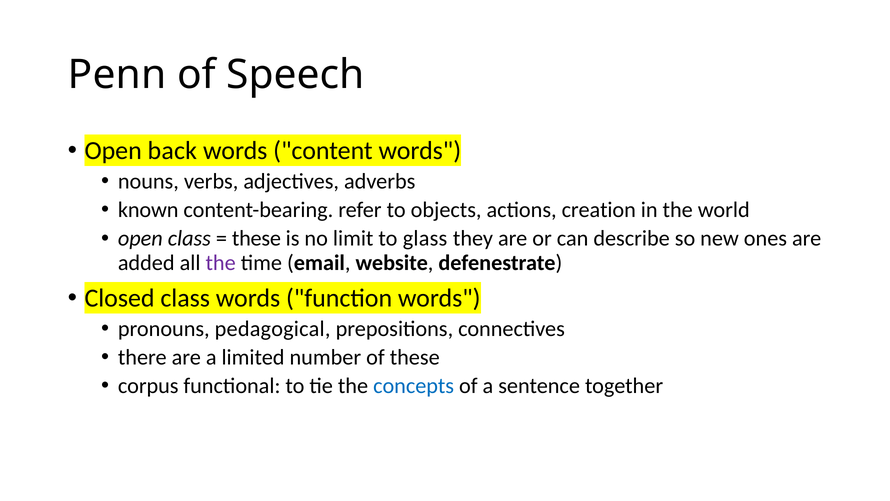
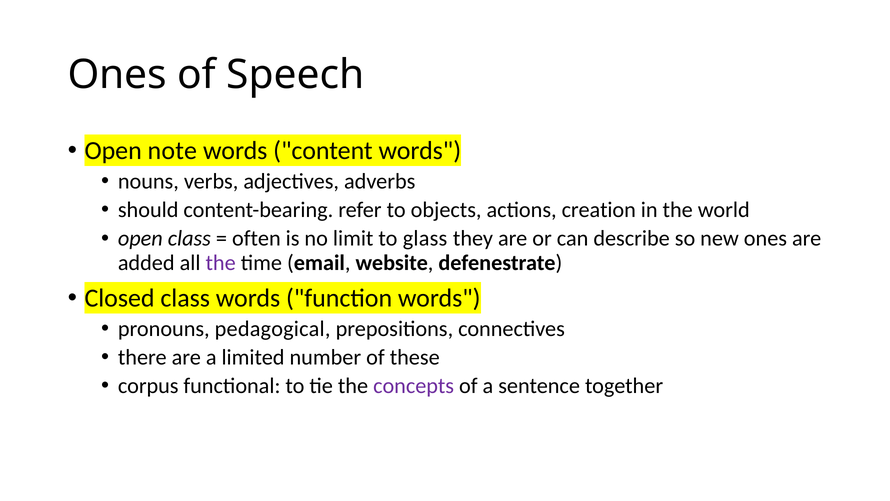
Penn: Penn -> Ones (117, 75)
back: back -> note (172, 150)
known: known -> should (148, 210)
these: these -> often (256, 238)
concepts colour: blue -> purple (414, 386)
